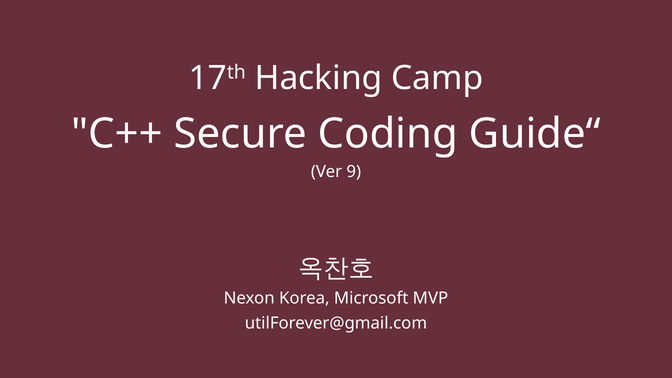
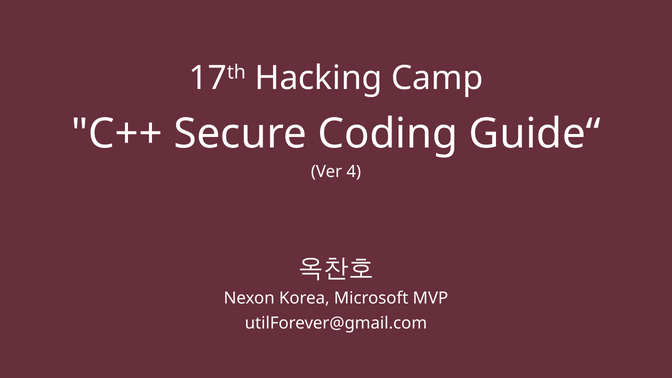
9: 9 -> 4 (354, 172)
